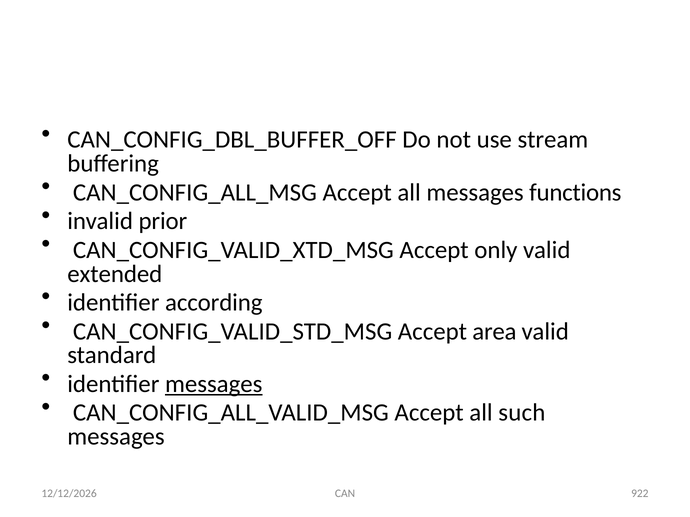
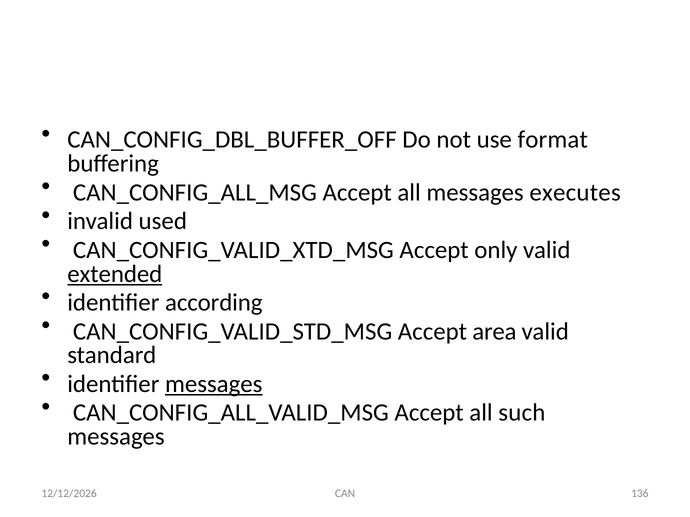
stream: stream -> format (553, 140)
functions: functions -> executes (575, 193)
prior: prior -> used (163, 221)
extended underline: none -> present (115, 274)
922: 922 -> 136 (640, 494)
